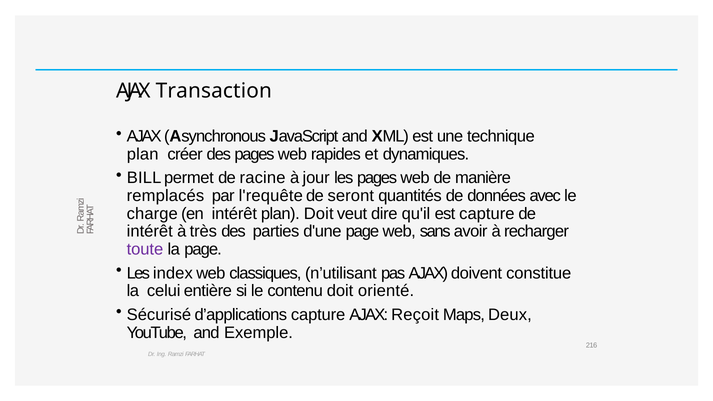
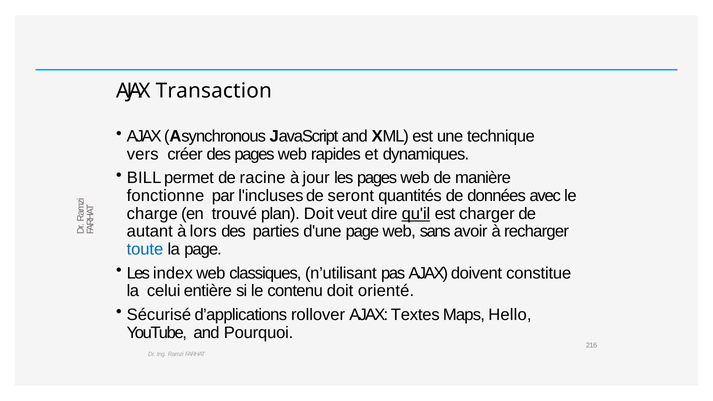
plan: plan -> vers (143, 154)
remplacés: remplacés -> fonctionne (165, 196)
l'requête: l'requête -> l'incluses (271, 196)
en intérêt: intérêt -> trouvé (234, 214)
qu'il underline: none -> present (416, 214)
est capture: capture -> charger (487, 214)
intérêt: intérêt -> autant (150, 232)
très: très -> lors (203, 232)
toute colour: purple -> blue (145, 249)
d’applications capture: capture -> rollover (318, 315)
Reçoit: Reçoit -> Textes (415, 315)
Deux: Deux -> Hello (510, 315)
Exemple: Exemple -> Pourquoi (259, 333)
